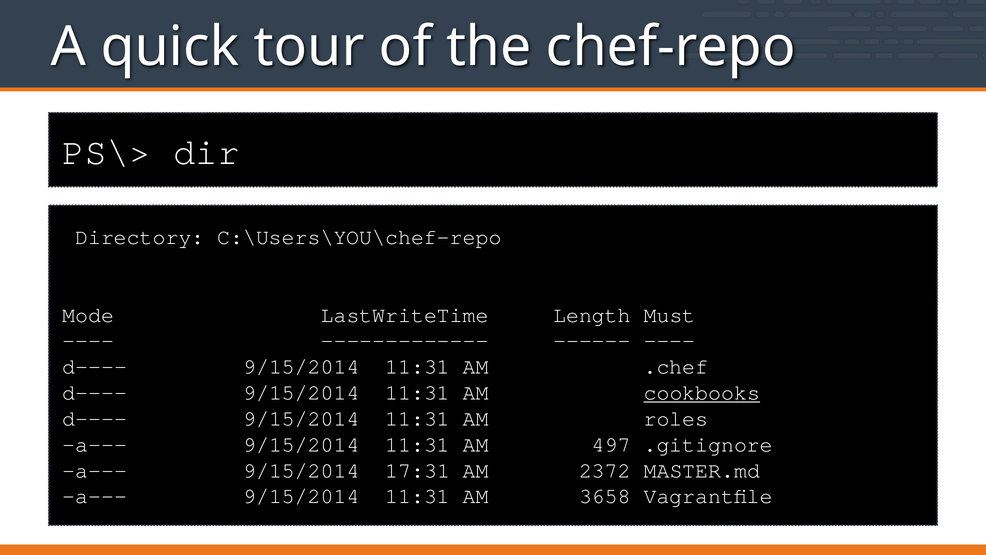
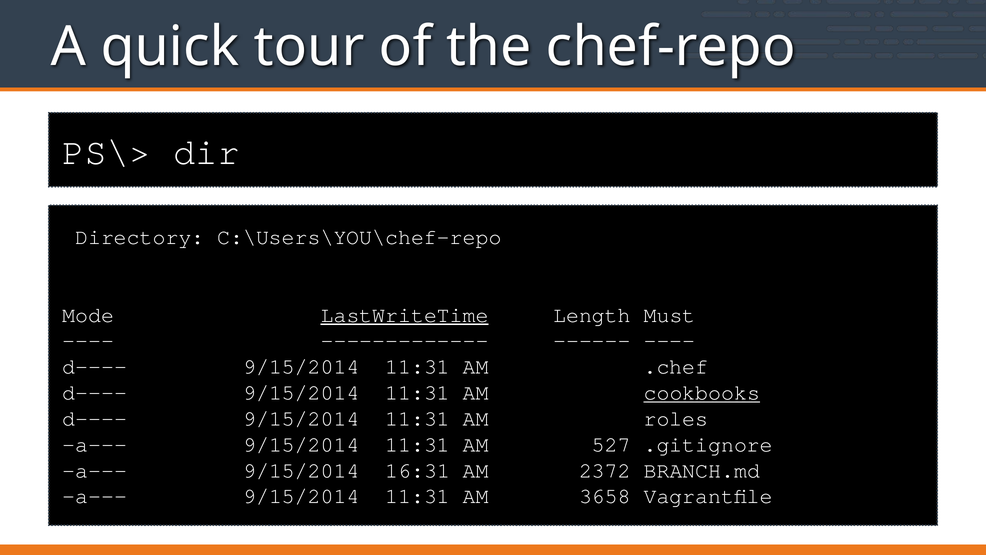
LastWriteTime underline: none -> present (405, 315)
497: 497 -> 527 (611, 444)
17:31: 17:31 -> 16:31 (418, 470)
MASTER.md: MASTER.md -> BRANCH.md (702, 470)
